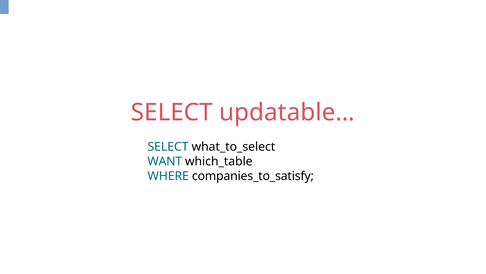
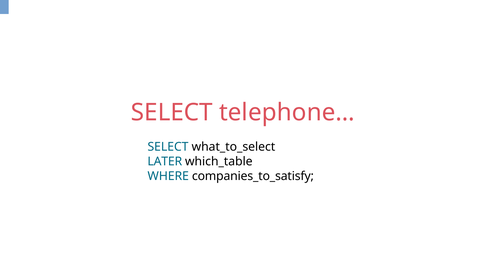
updatable…: updatable… -> telephone… (287, 112)
WANT: WANT -> LATER (165, 161)
